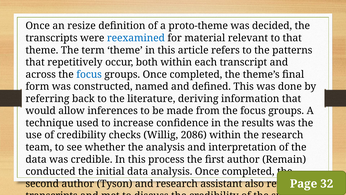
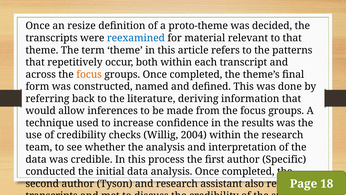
focus colour: blue -> orange (89, 74)
2086: 2086 -> 2004 (194, 135)
Remain: Remain -> Specific (284, 159)
32: 32 -> 18 (327, 183)
